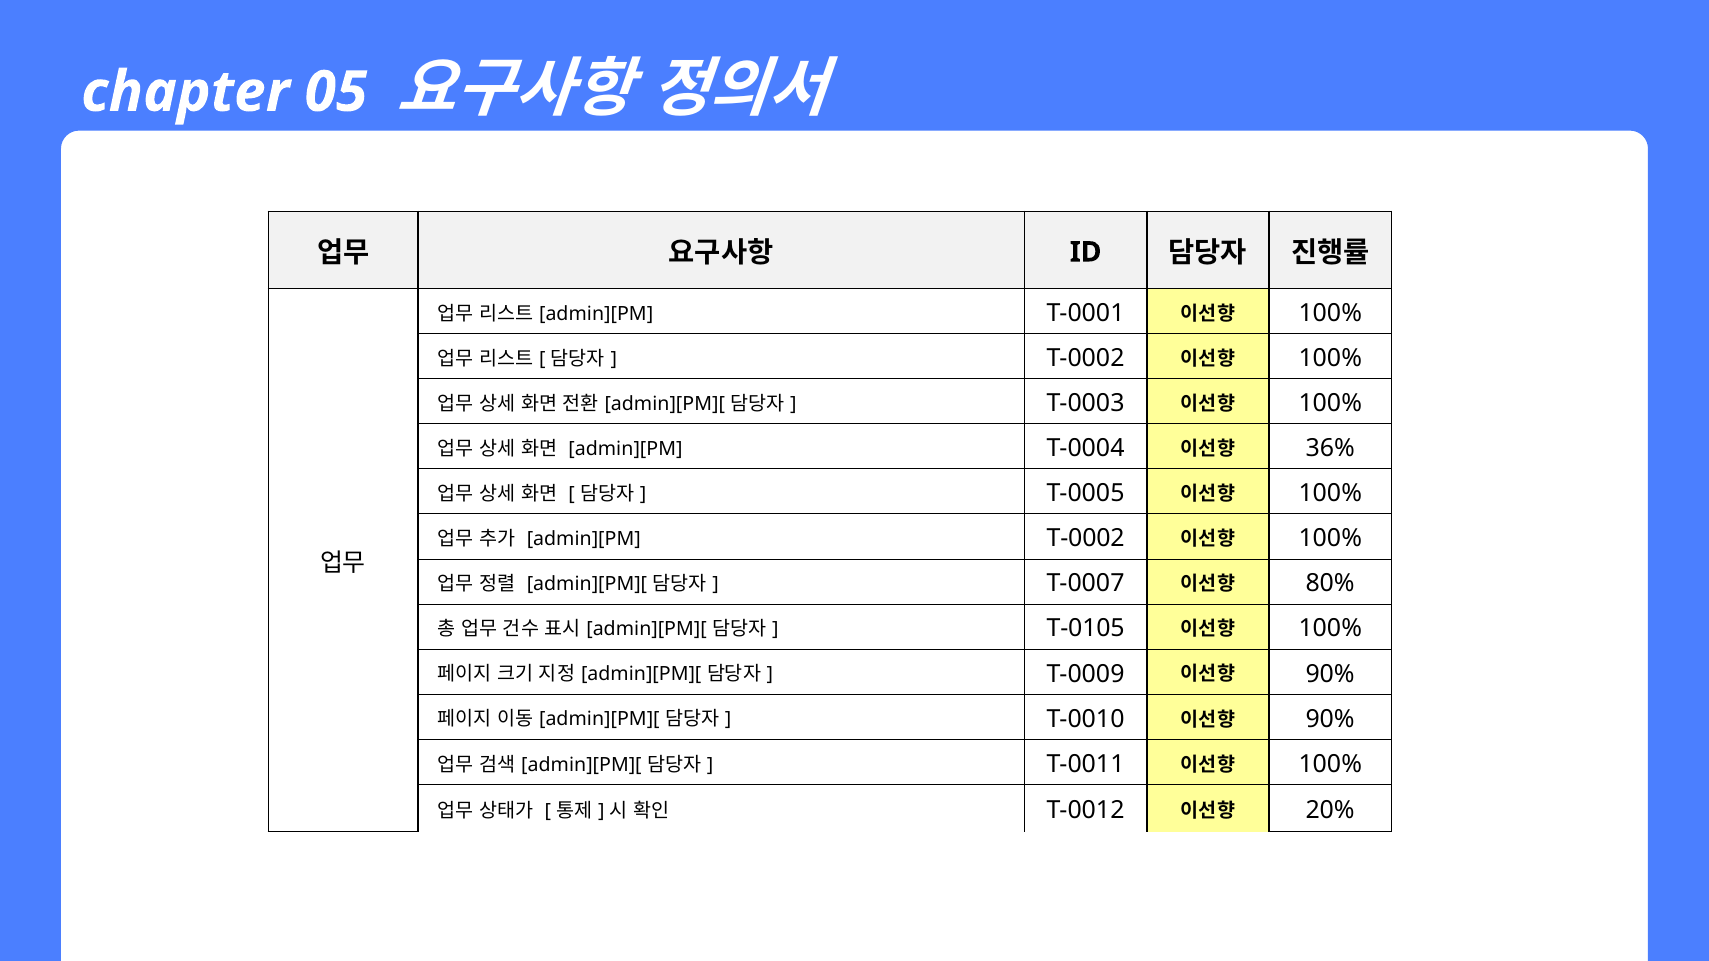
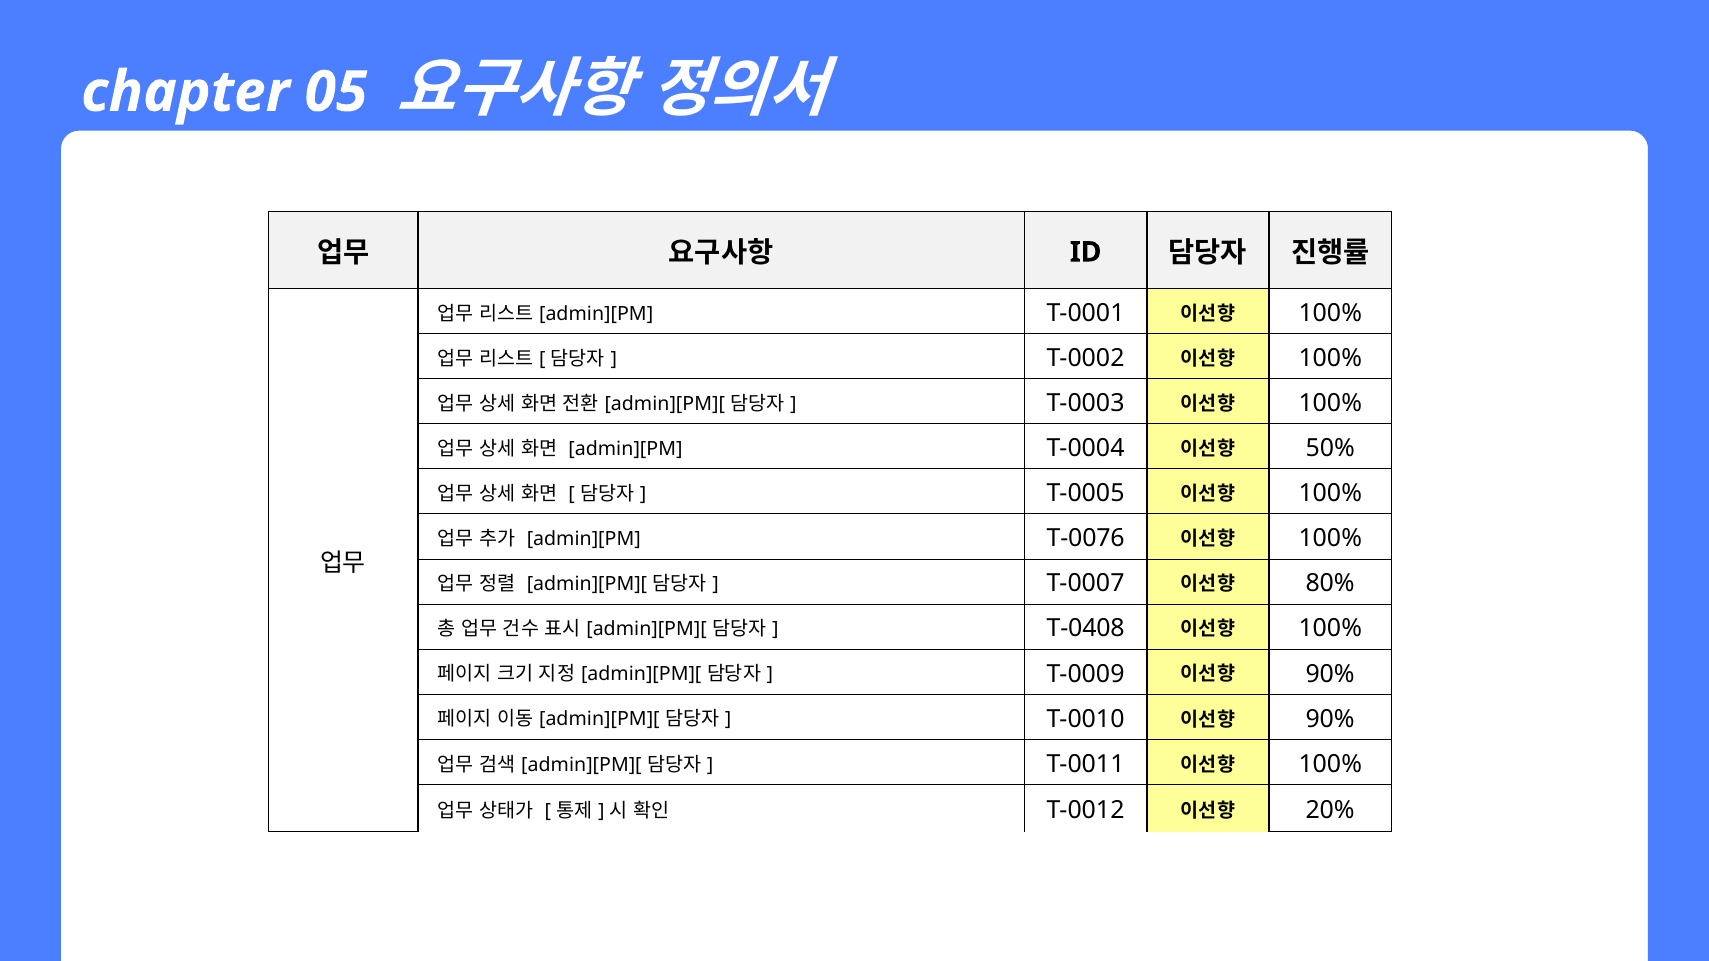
36%: 36% -> 50% (1330, 448)
admin][PM T-0002: T-0002 -> T-0076 (1086, 539)
T-0105: T-0105 -> T-0408 (1086, 629)
